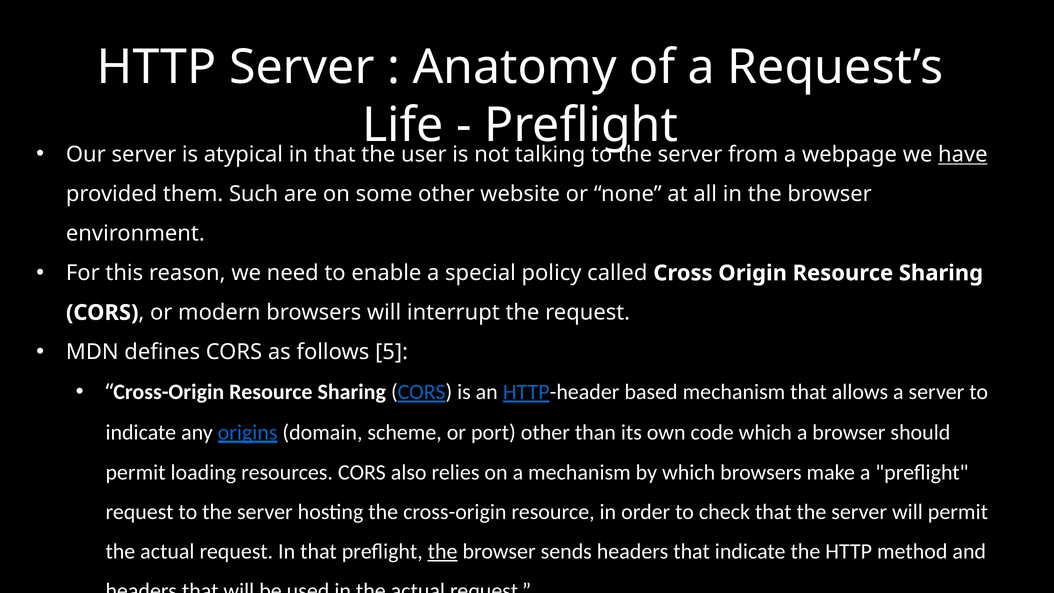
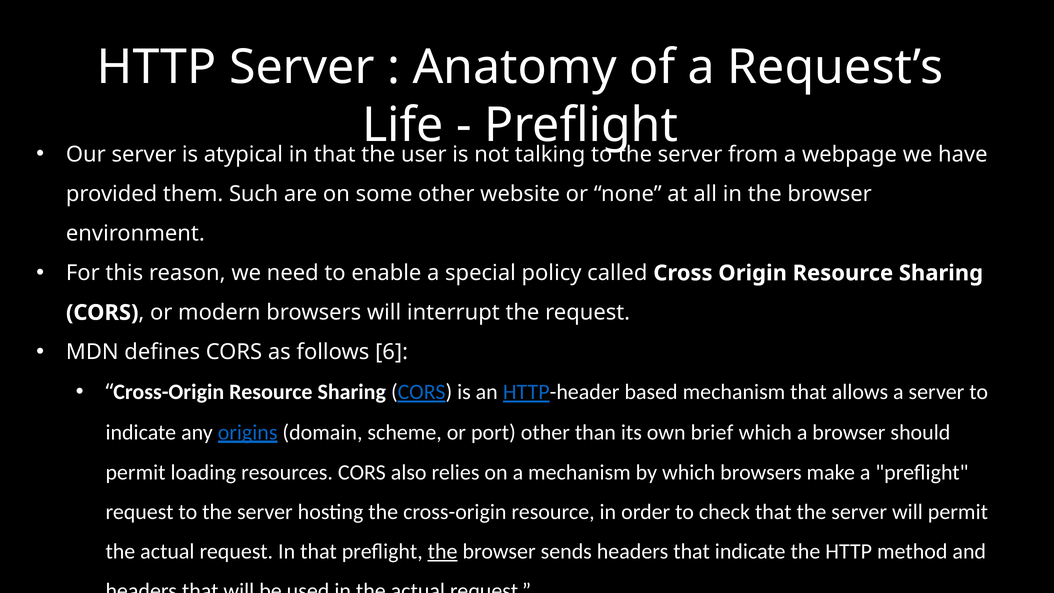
have underline: present -> none (963, 154)
5: 5 -> 6 (392, 352)
code: code -> brief (712, 432)
